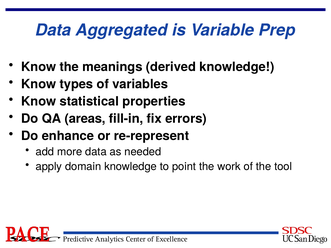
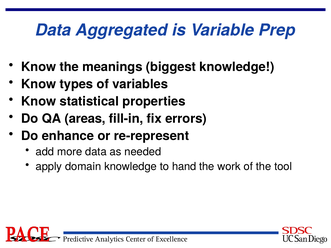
derived: derived -> biggest (171, 67)
point: point -> hand (184, 167)
